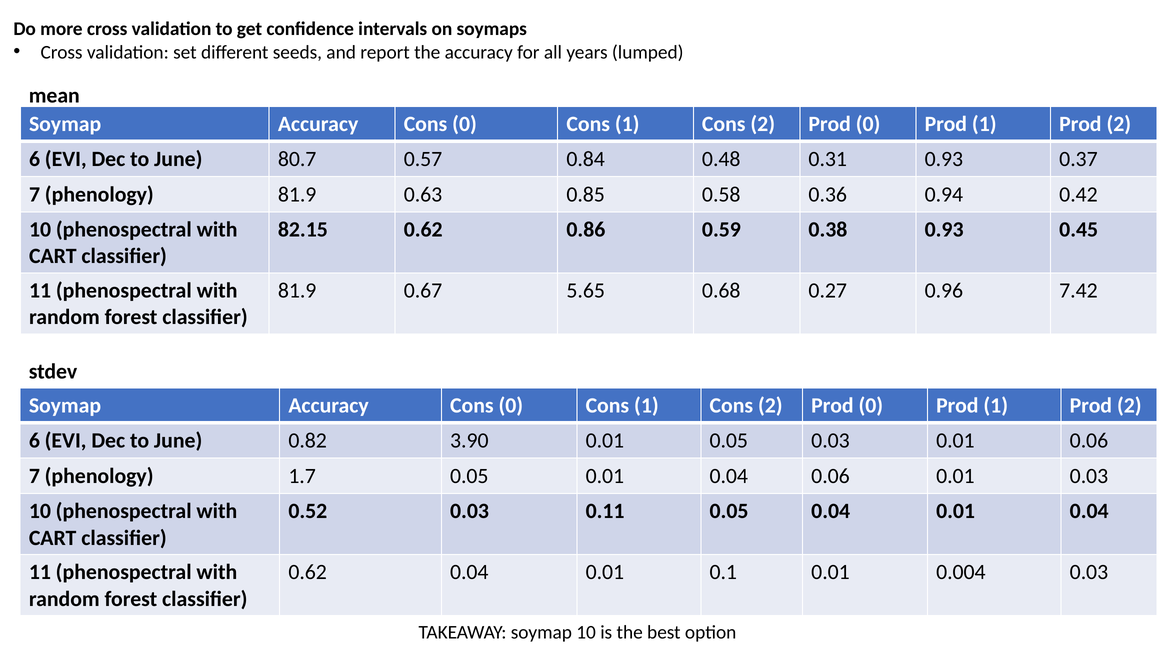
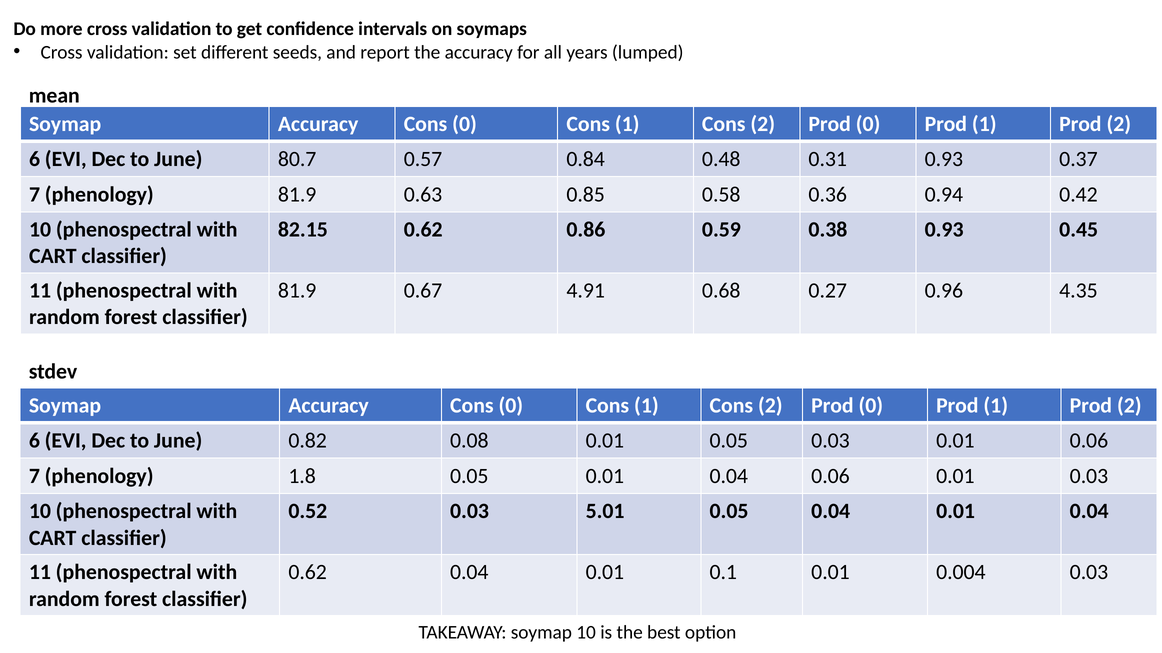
5.65: 5.65 -> 4.91 (586, 291)
7.42: 7.42 -> 4.35 (1078, 291)
3.90: 3.90 -> 0.08 (469, 441)
1.7: 1.7 -> 1.8 (302, 476)
0.11: 0.11 -> 5.01 (605, 512)
